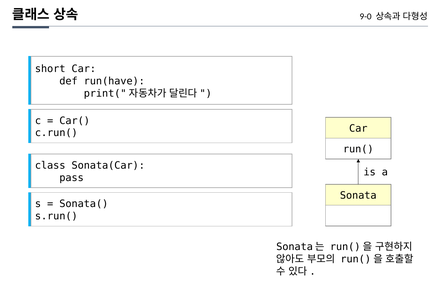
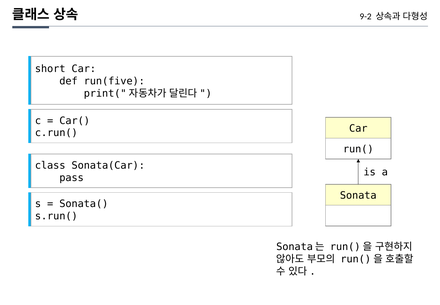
9-0: 9-0 -> 9-2 (366, 17)
run(have: run(have -> run(five (114, 81)
